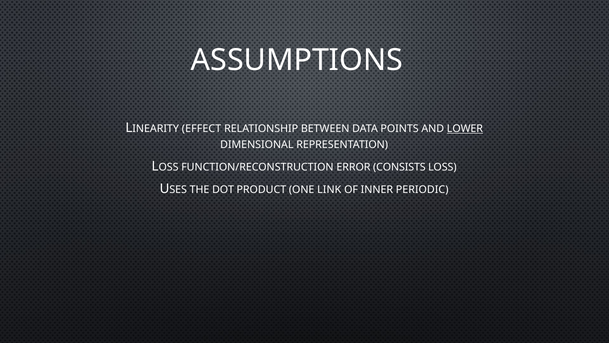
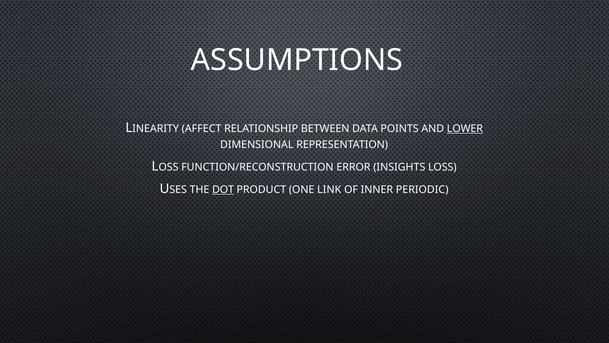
EFFECT: EFFECT -> AFFECT (202, 129)
CONSISTS: CONSISTS -> INSIGHTS (399, 167)
DOT underline: none -> present (223, 190)
